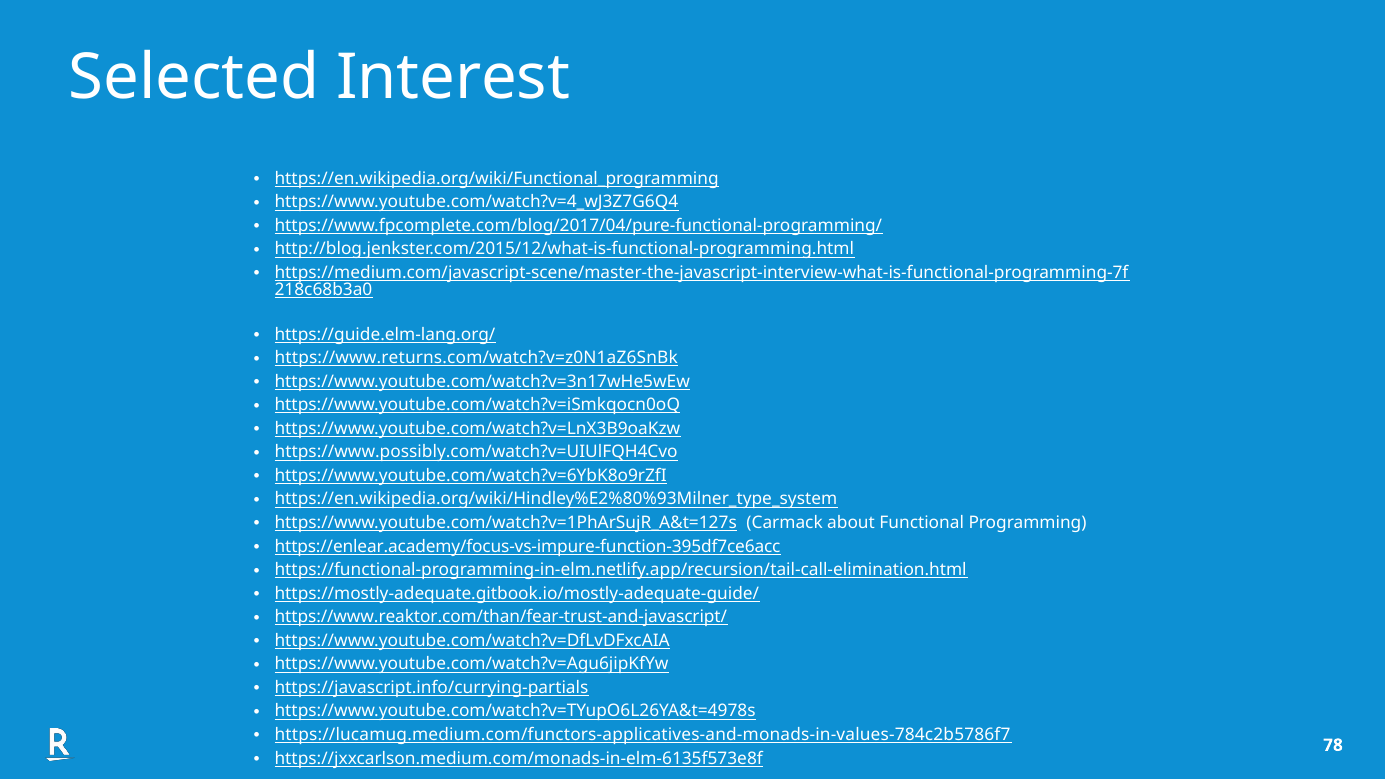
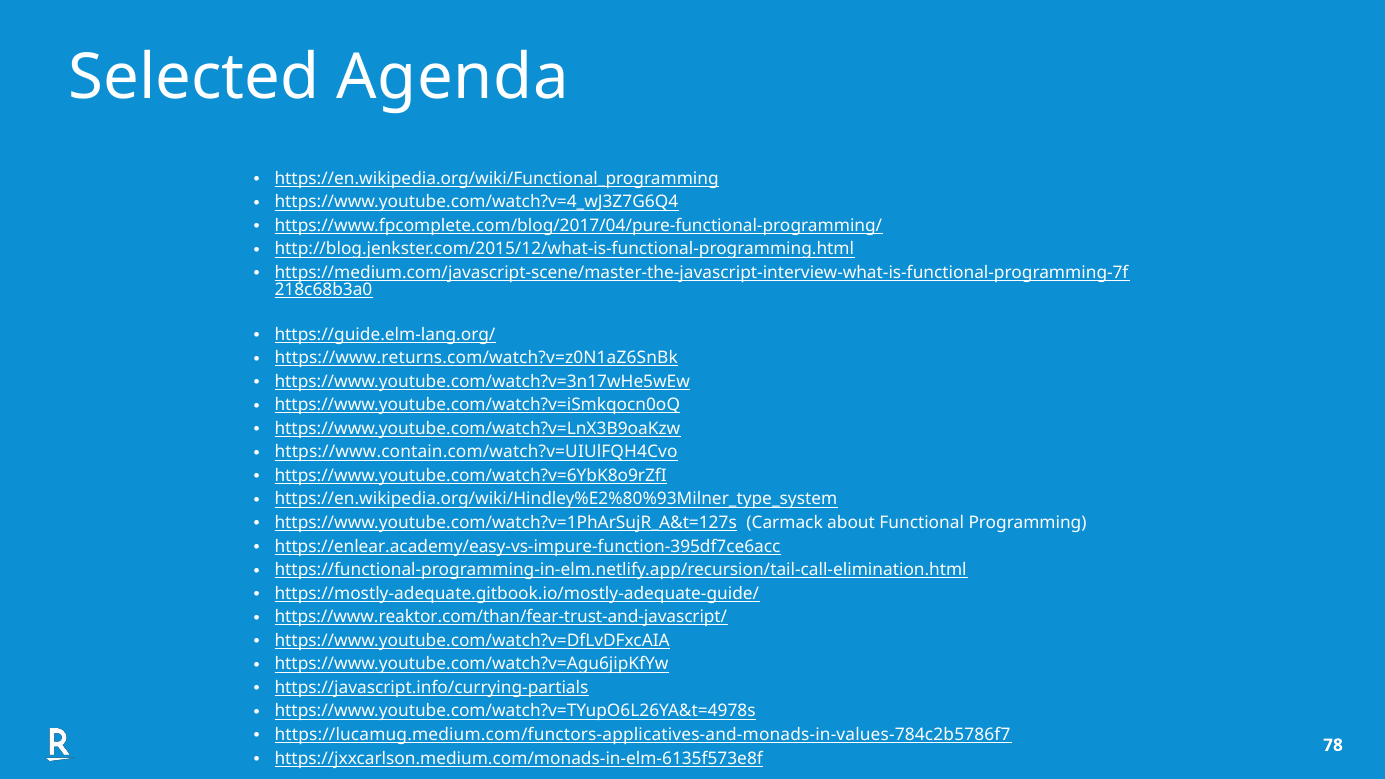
Interest: Interest -> Agenda (453, 78)
https://www.possibly.com/watch?v=UIUlFQH4Cvo: https://www.possibly.com/watch?v=UIUlFQH4Cvo -> https://www.contain.com/watch?v=UIUlFQH4Cvo (476, 452)
https://enlear.academy/focus-vs-impure-function-395df7ce6acc: https://enlear.academy/focus-vs-impure-function-395df7ce6acc -> https://enlear.academy/easy-vs-impure-function-395df7ce6acc (528, 546)
